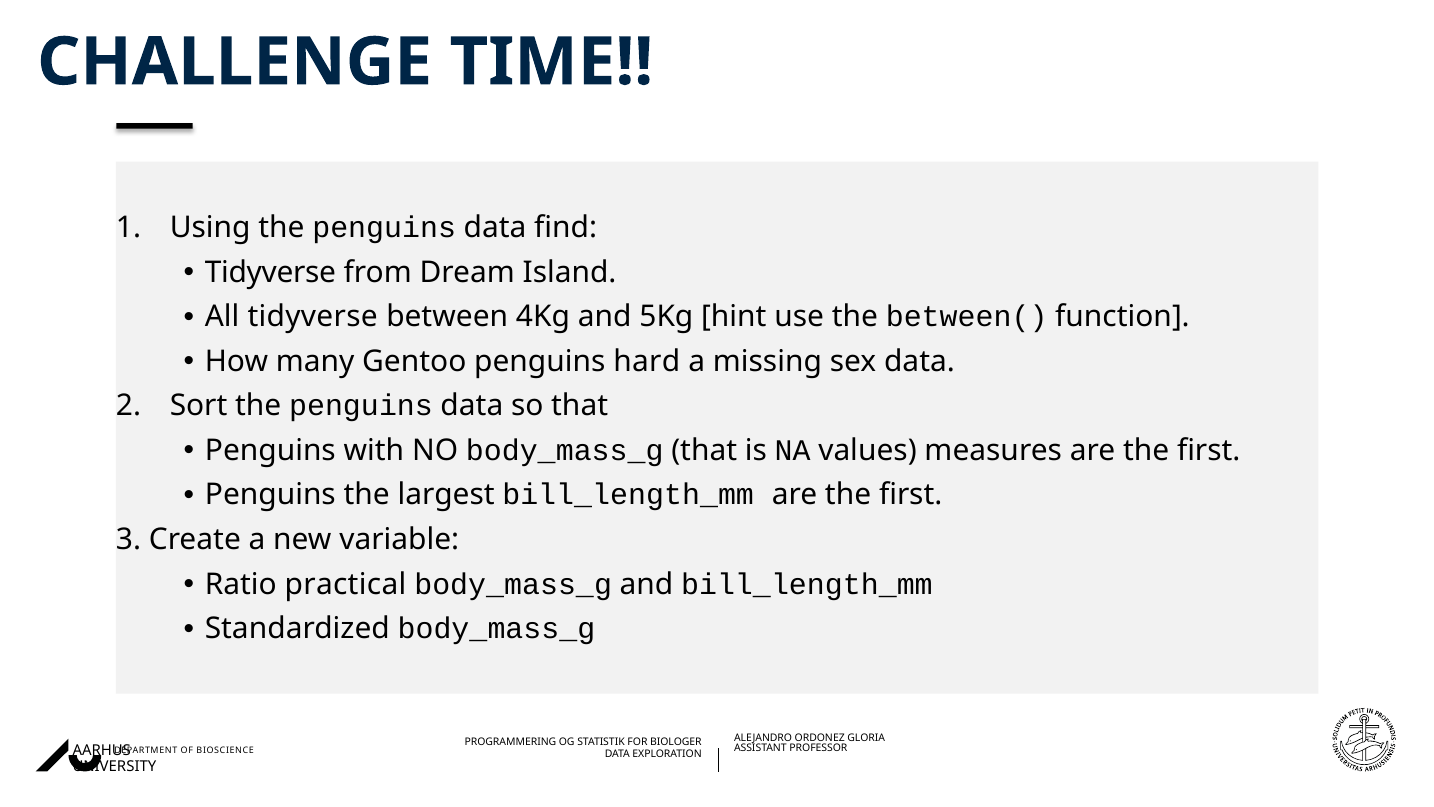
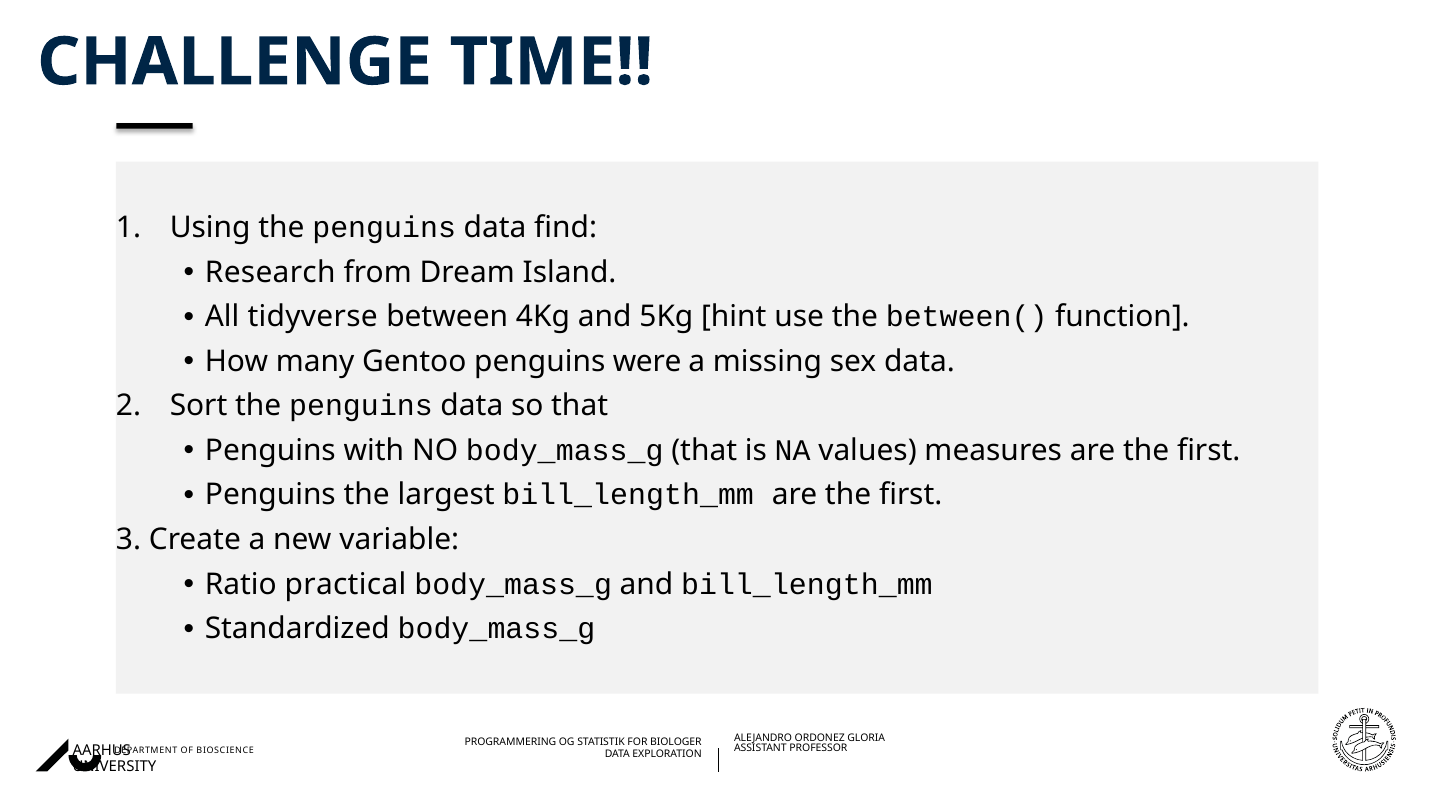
Tidyverse: Tidyverse -> Research (270, 272)
hard: hard -> were (647, 361)
